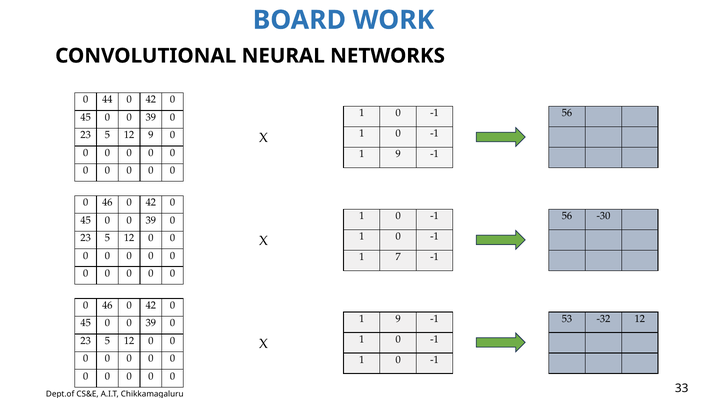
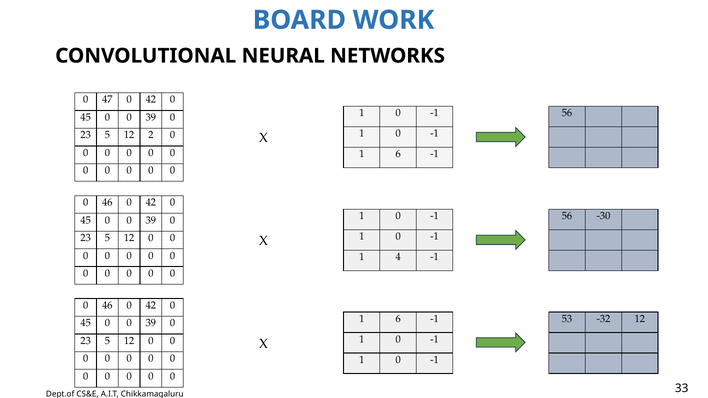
44: 44 -> 47 (107, 100)
12 9: 9 -> 2 (151, 135)
9: 9 -> 6 (398, 154)
7: 7 -> 4 (398, 257)
9: 9 -> 6 (398, 319)
